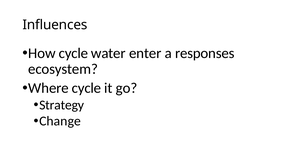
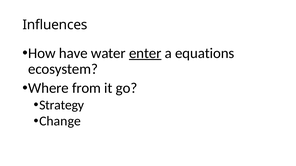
How cycle: cycle -> have (73, 53)
enter underline: none -> present (145, 53)
responses: responses -> equations (205, 53)
Where cycle: cycle -> from (86, 88)
